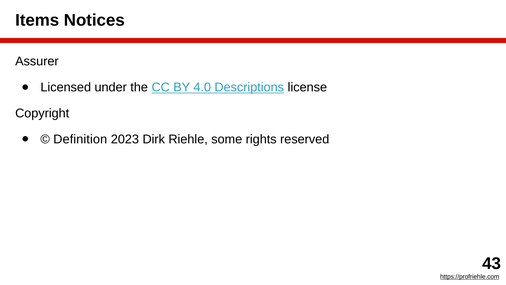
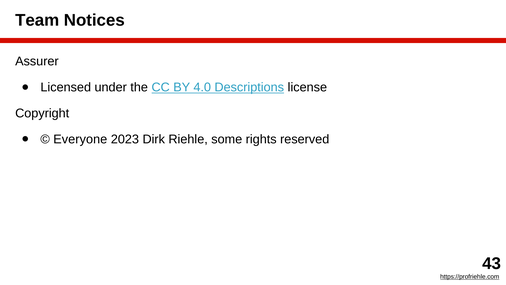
Items: Items -> Team (37, 20)
Definition: Definition -> Everyone (80, 139)
